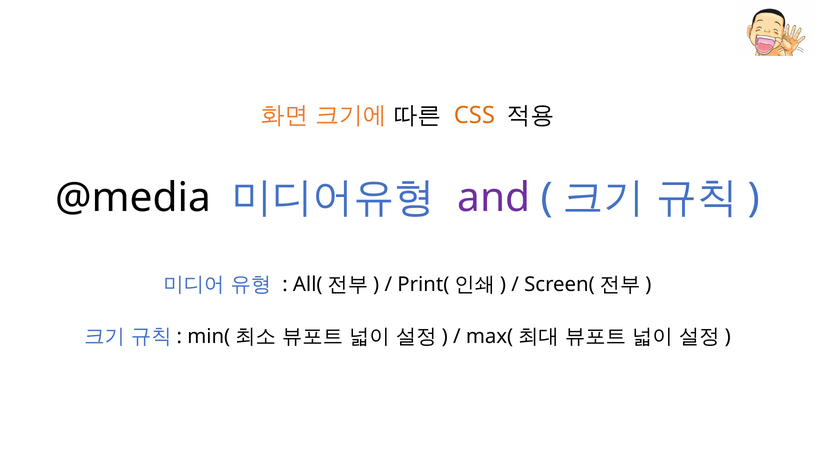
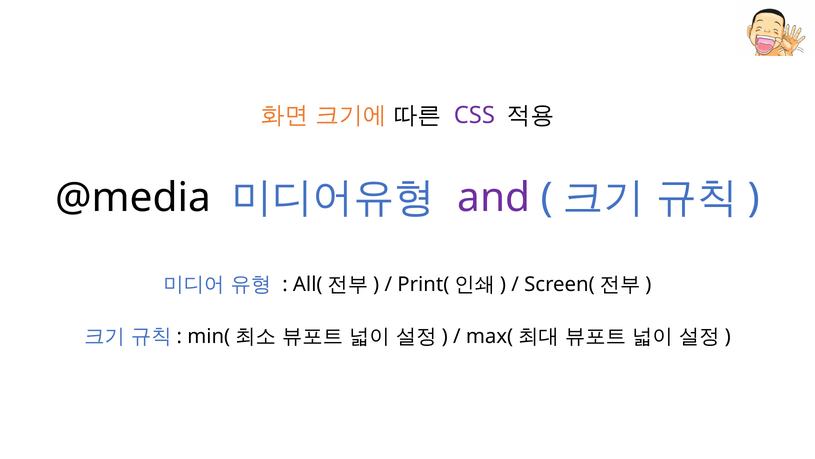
CSS colour: orange -> purple (474, 115)
